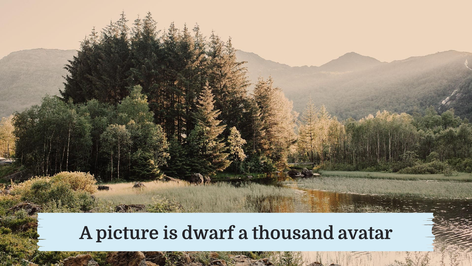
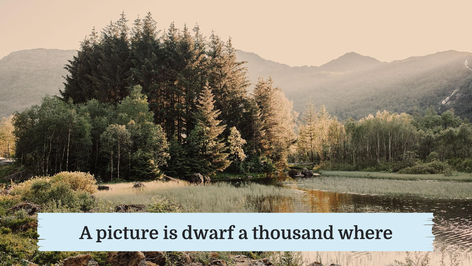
avatar: avatar -> where (365, 233)
